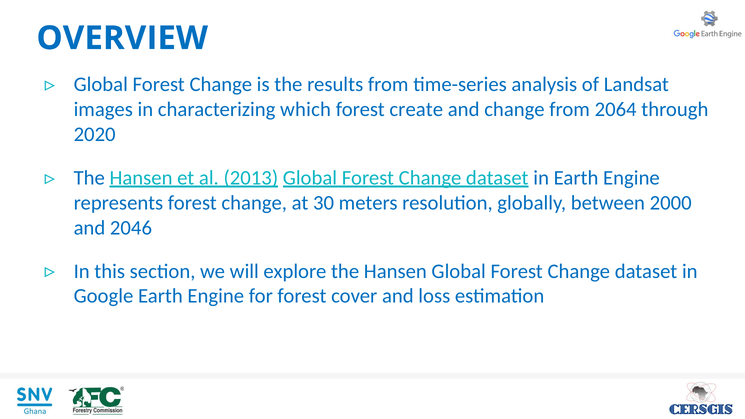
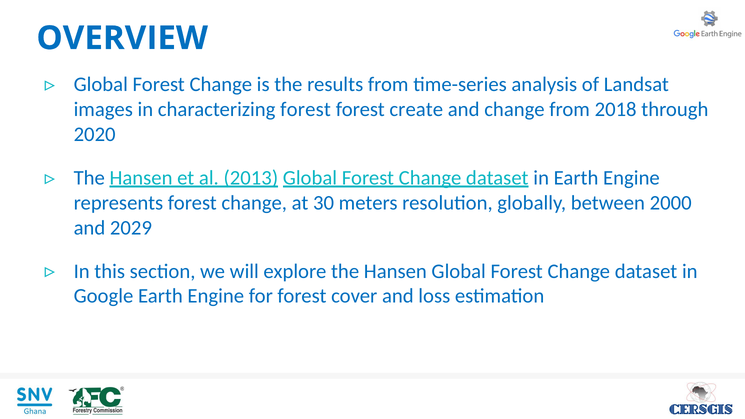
characterizing which: which -> forest (306, 109)
2064: 2064 -> 2018 (616, 109)
2046: 2046 -> 2029 (131, 228)
